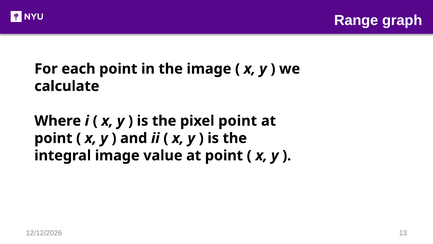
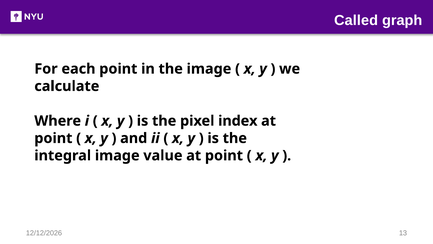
Range: Range -> Called (356, 21)
pixel point: point -> index (238, 121)
